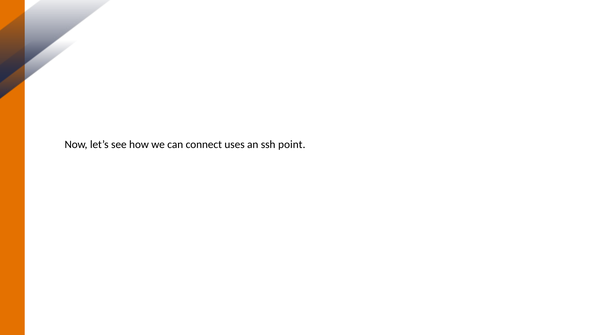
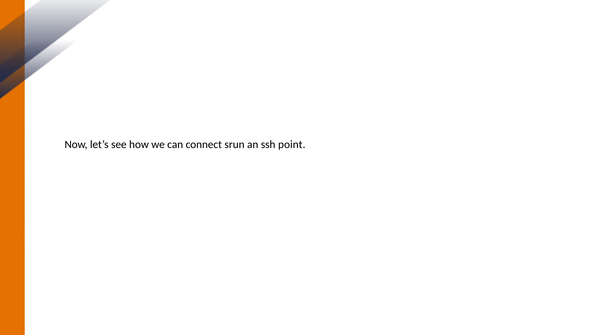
uses: uses -> srun (235, 145)
